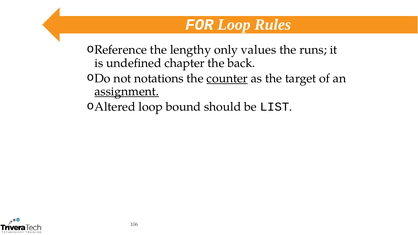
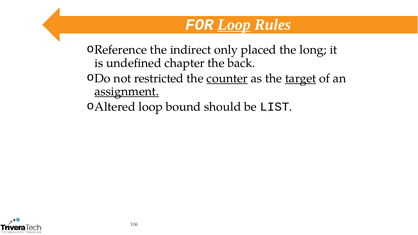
Loop underline: none -> present (234, 25)
lengthy: lengthy -> indirect (191, 50)
values: values -> placed (259, 50)
runs: runs -> long (313, 50)
notations: notations -> restricted (159, 78)
target underline: none -> present (301, 78)
